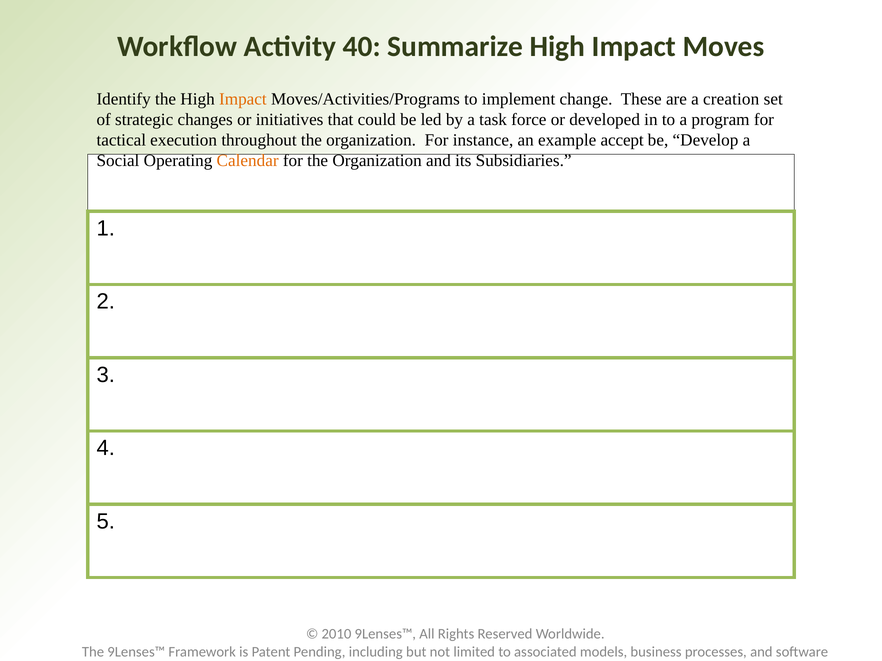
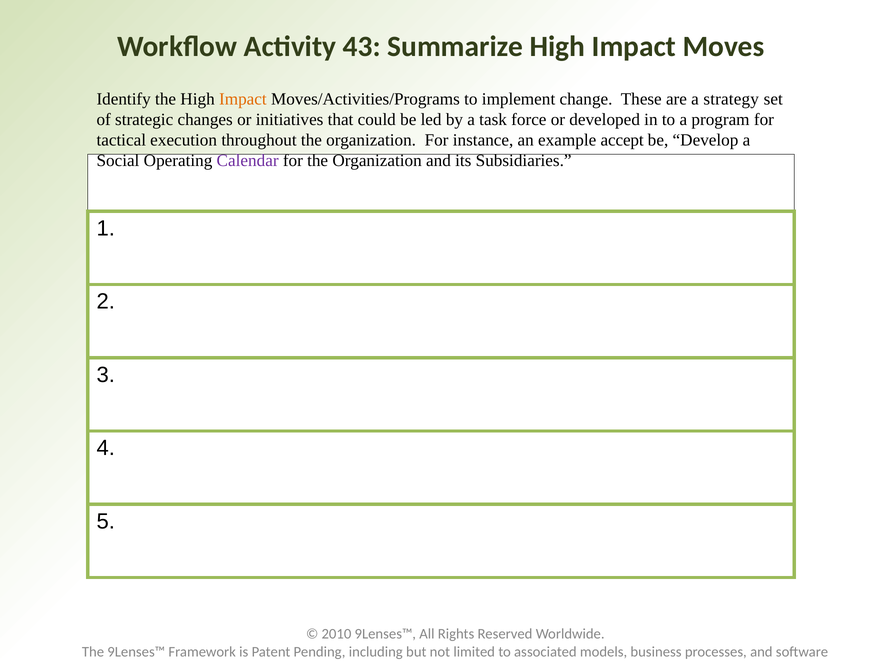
40: 40 -> 43 (362, 46)
creation: creation -> strategy (731, 99)
Calendar colour: orange -> purple (248, 161)
